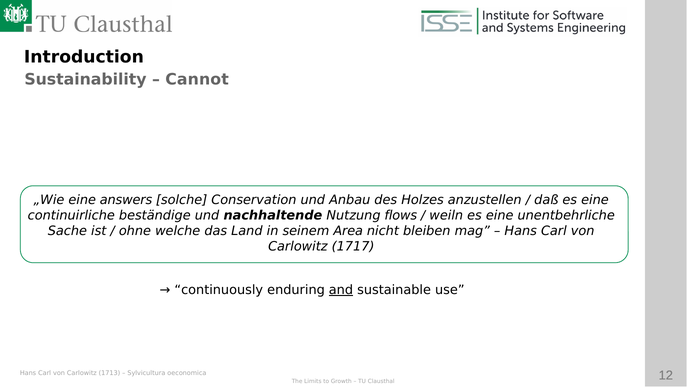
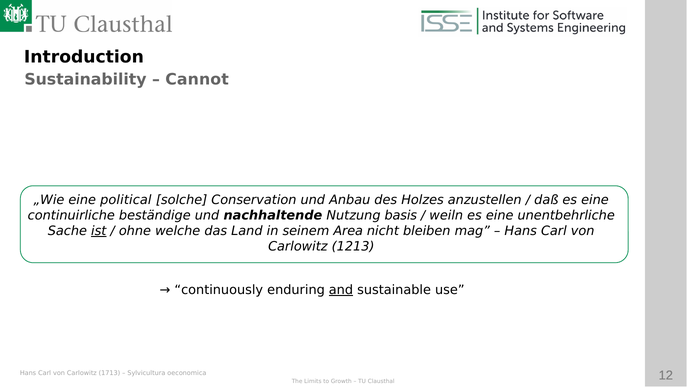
answers: answers -> political (126, 200)
flows: flows -> basis (401, 215)
ist underline: none -> present (99, 231)
1717: 1717 -> 1213 (353, 246)
